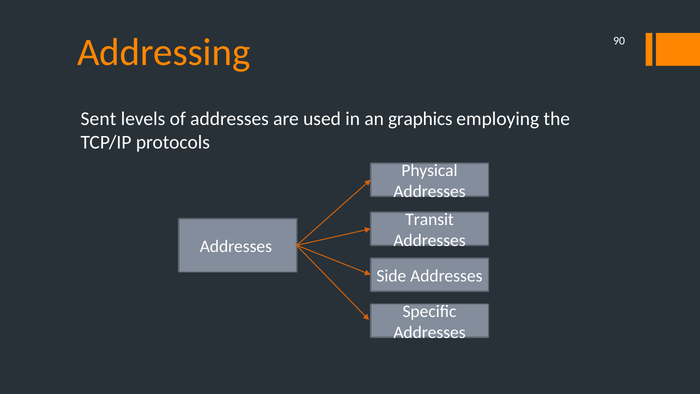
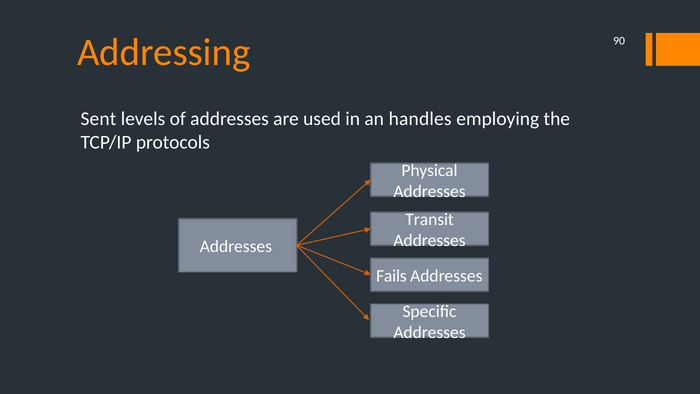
graphics: graphics -> handles (420, 119)
Side: Side -> Fails (391, 276)
